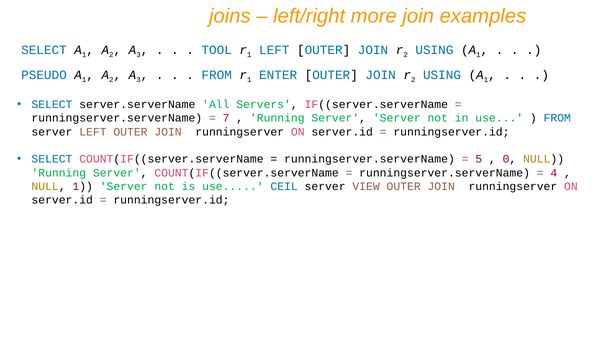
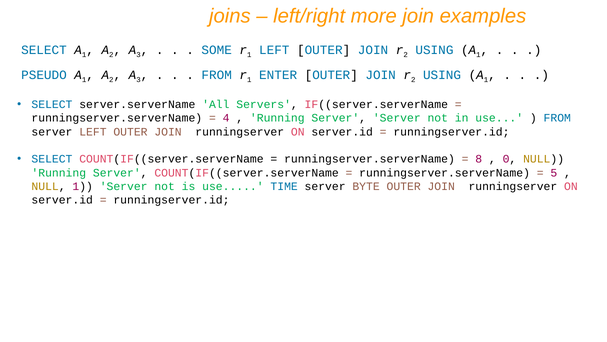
TOOL: TOOL -> SOME (217, 50)
7: 7 -> 4 (226, 118)
5: 5 -> 8 (479, 159)
4: 4 -> 5 (554, 172)
CEIL: CEIL -> TIME (284, 186)
VIEW: VIEW -> BYTE (366, 186)
